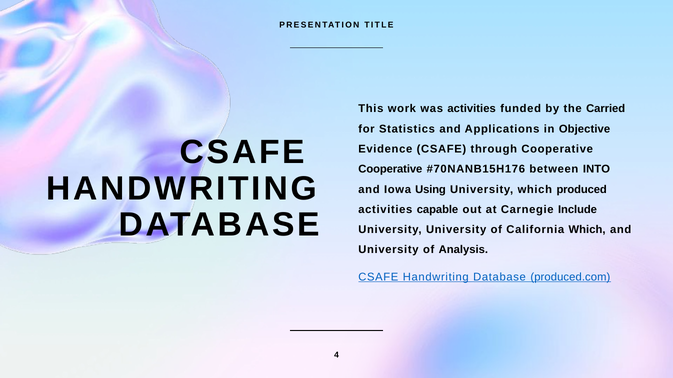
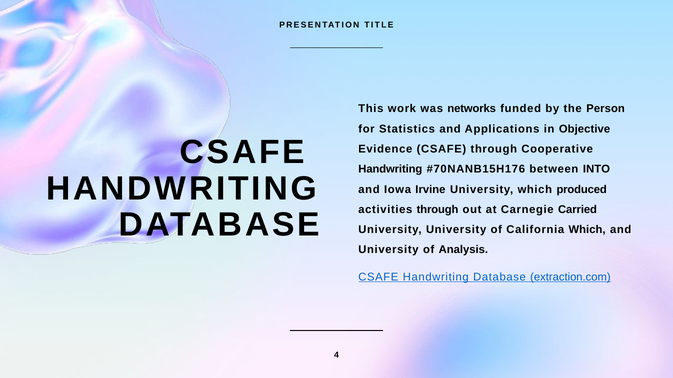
was activities: activities -> networks (472, 109)
Carried: Carried -> Person (606, 109)
Cooperative: Cooperative -> Handwriting (390, 169)
Using: Using -> Irvine (430, 190)
activities capable: capable -> through (438, 210)
Include: Include -> Carried (578, 210)
produced.com: produced.com -> extraction.com (570, 277)
